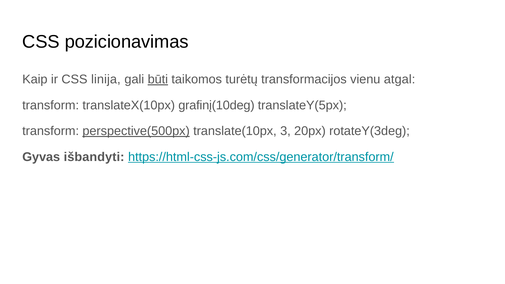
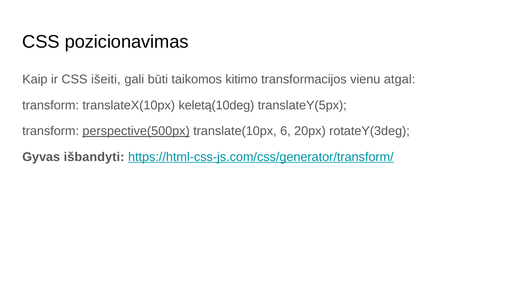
linija: linija -> išeiti (106, 79)
būti underline: present -> none (158, 79)
turėtų: turėtų -> kitimo (242, 79)
grafinį(10deg: grafinį(10deg -> keletą(10deg (216, 105)
3: 3 -> 6 (285, 131)
